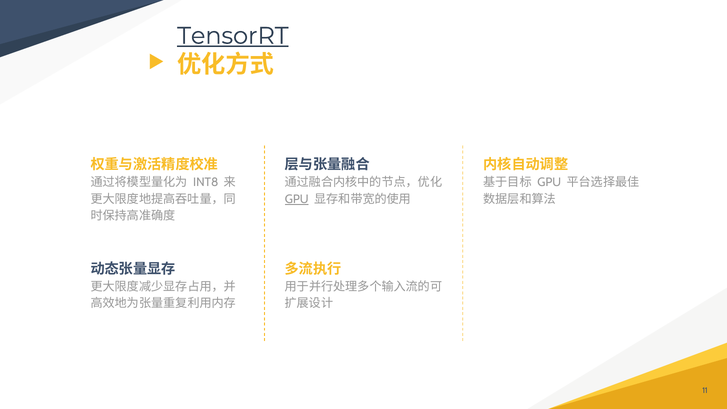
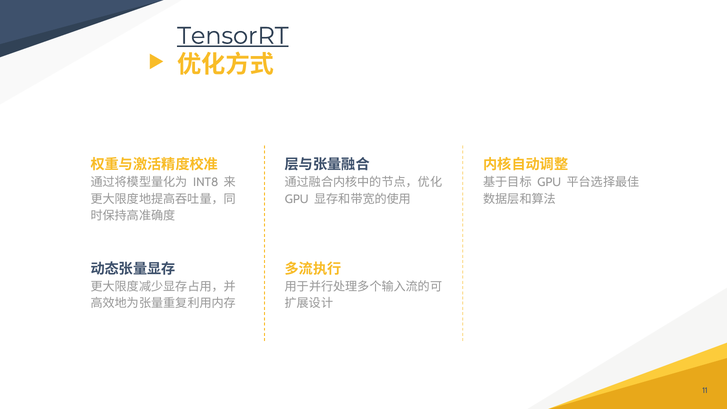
GPU underline: present -> none (297, 199)
